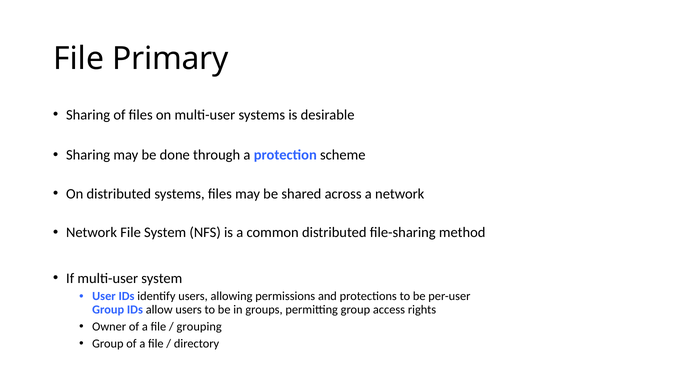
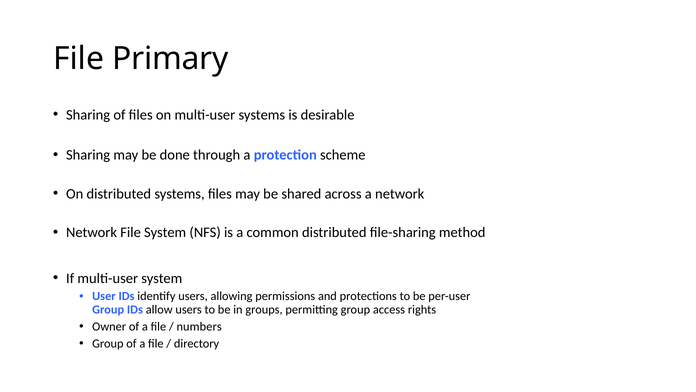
grouping: grouping -> numbers (199, 326)
